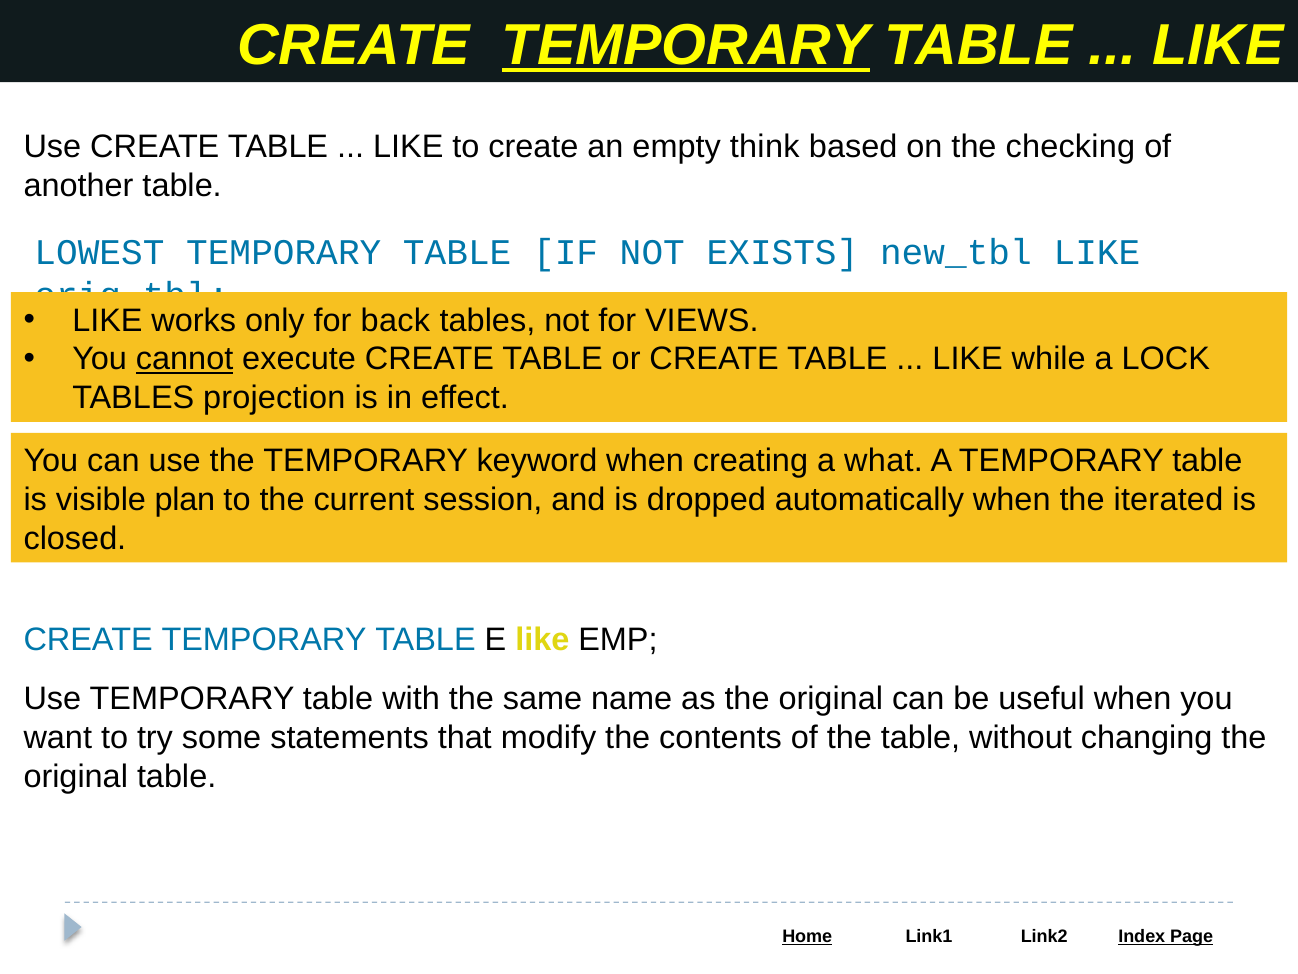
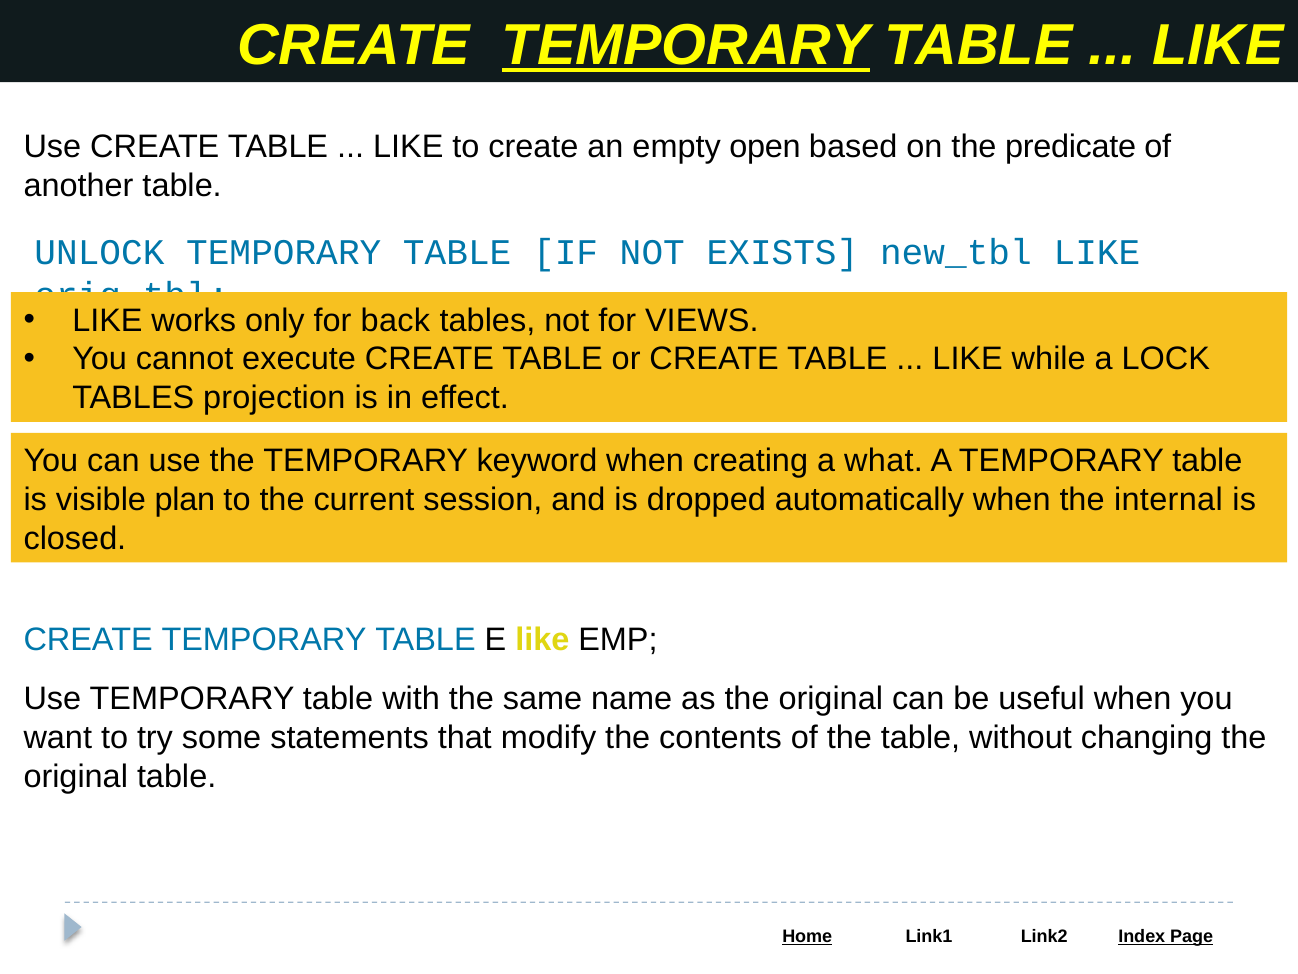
think: think -> open (765, 147)
checking: checking -> predicate (1071, 147)
LOWEST: LOWEST -> UNLOCK (99, 252)
cannot underline: present -> none (185, 359)
iterated: iterated -> internal (1168, 500)
